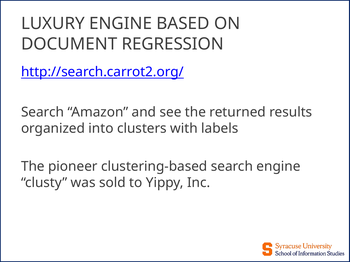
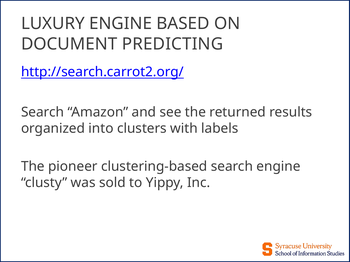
REGRESSION: REGRESSION -> PREDICTING (173, 44)
